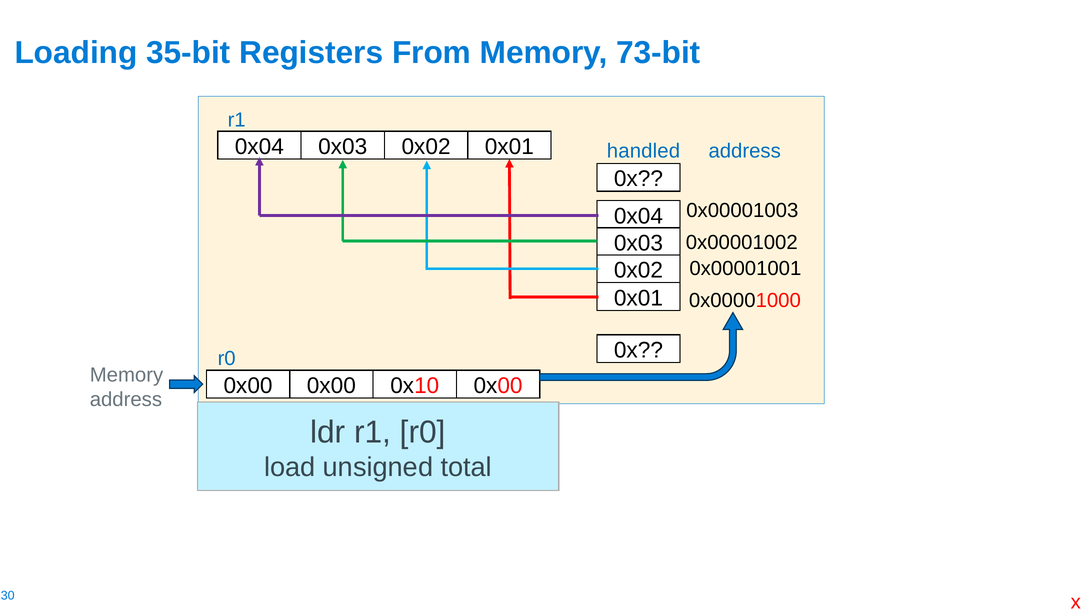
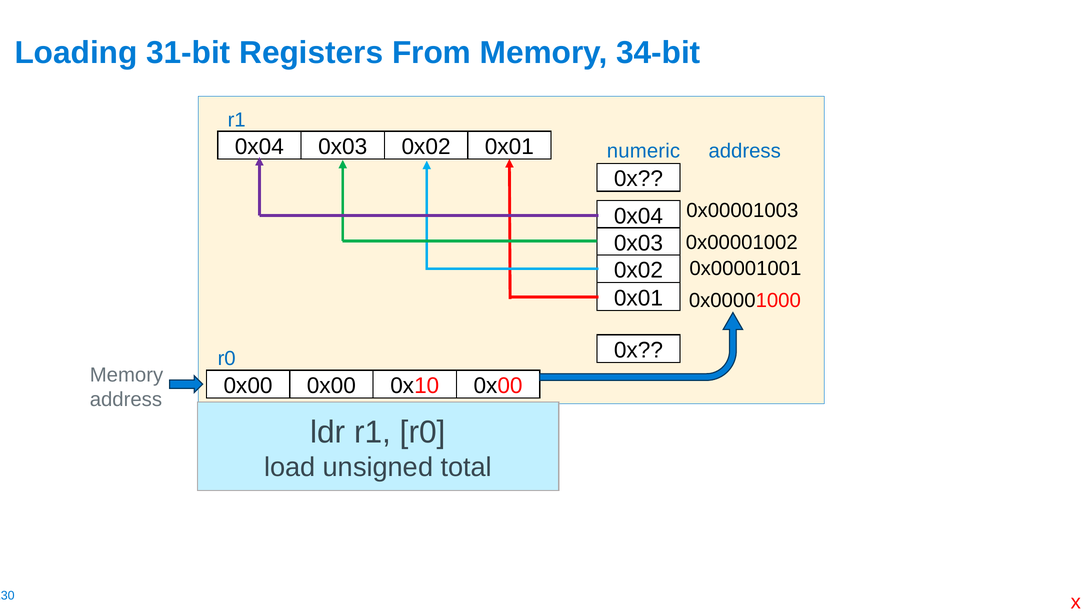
35-bit: 35-bit -> 31-bit (188, 53)
73-bit: 73-bit -> 34-bit (658, 53)
handled: handled -> numeric (644, 151)
